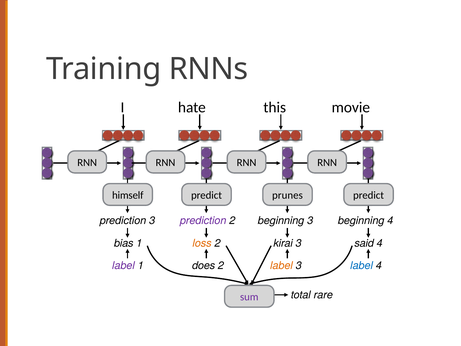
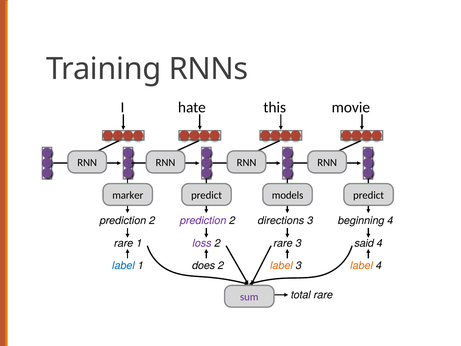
himself: himself -> marker (128, 195)
prunes: prunes -> models (288, 195)
3: 3 -> 2 (152, 221)
2 beginning: beginning -> directions (281, 221)
bias: bias -> rare (124, 243)
loss colour: orange -> purple (202, 243)
2 kirai: kirai -> rare (283, 243)
label colour: purple -> blue (123, 266)
label colour: blue -> orange (362, 266)
